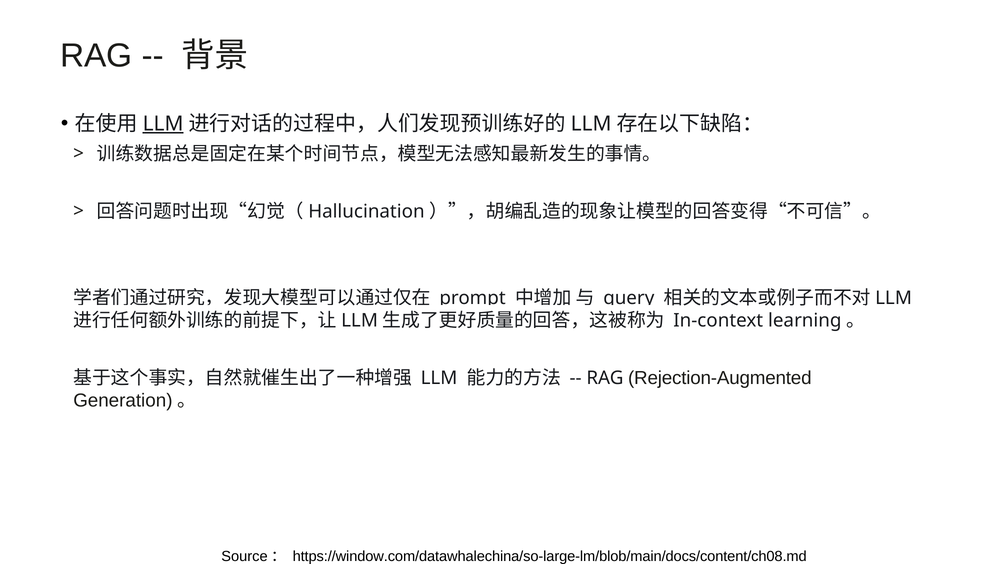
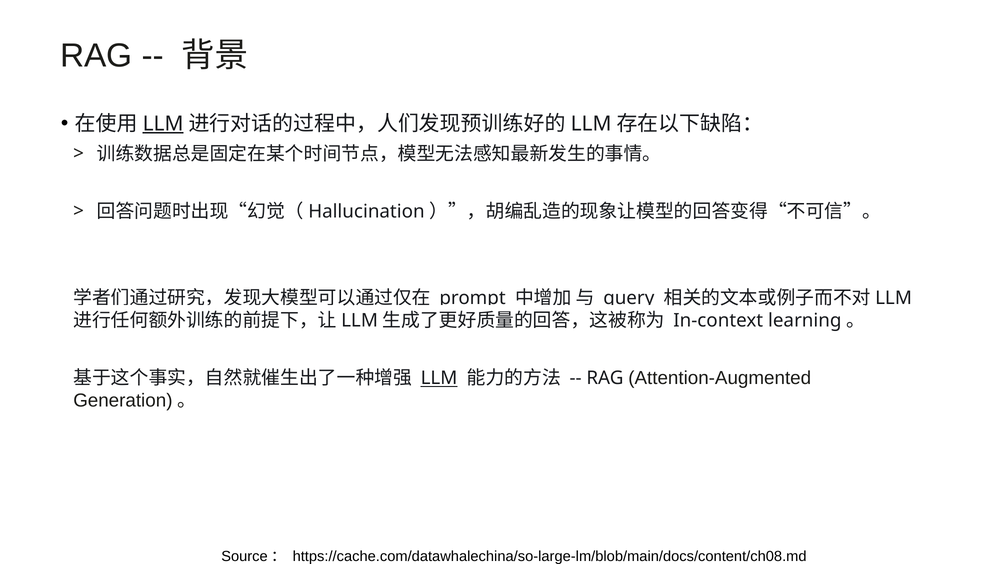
LLM underline: none -> present (439, 379)
Rejection-Augmented: Rejection-Augmented -> Attention-Augmented (720, 379)
https://window.com/datawhalechina/so-large-lm/blob/main/docs/content/ch08.md: https://window.com/datawhalechina/so-large-lm/blob/main/docs/content/ch08.md -> https://cache.com/datawhalechina/so-large-lm/blob/main/docs/content/ch08.md (550, 557)
